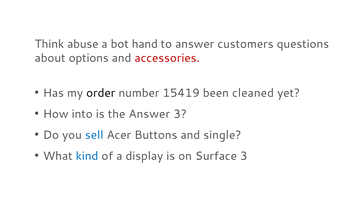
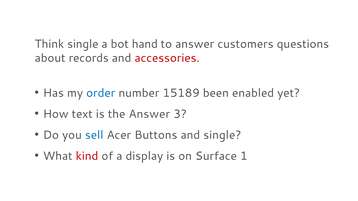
Think abuse: abuse -> single (83, 44)
options: options -> records (89, 58)
order colour: black -> blue (101, 93)
15419: 15419 -> 15189 (181, 93)
cleaned: cleaned -> enabled (253, 93)
into: into -> text (82, 114)
kind colour: blue -> red (87, 156)
Surface 3: 3 -> 1 (244, 156)
